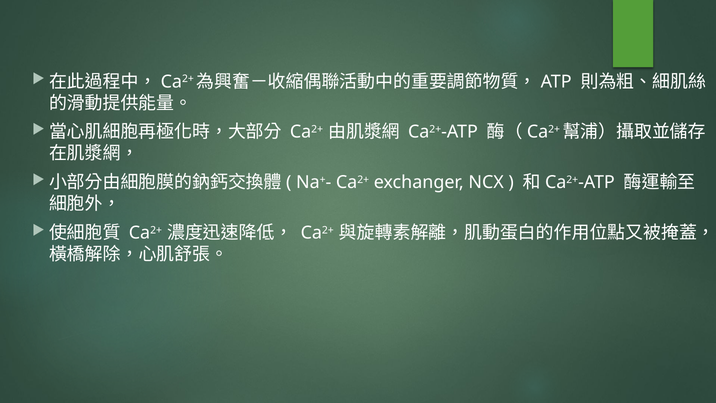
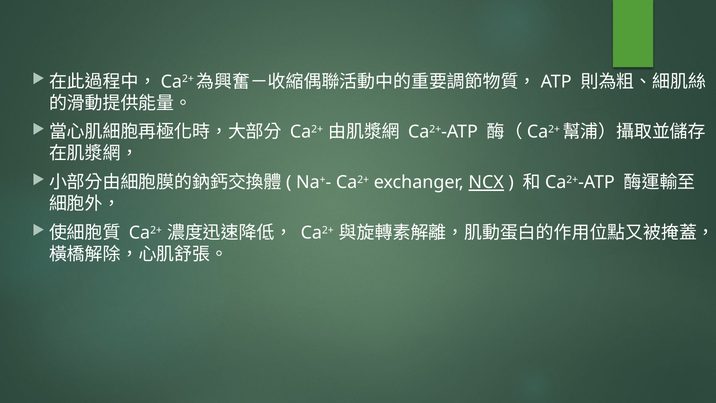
NCX underline: none -> present (486, 182)
